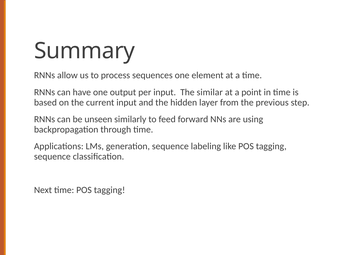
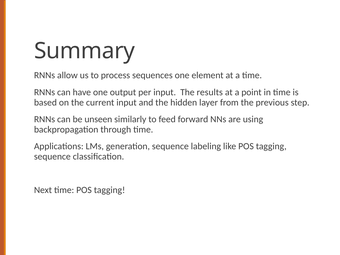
similar: similar -> results (210, 92)
